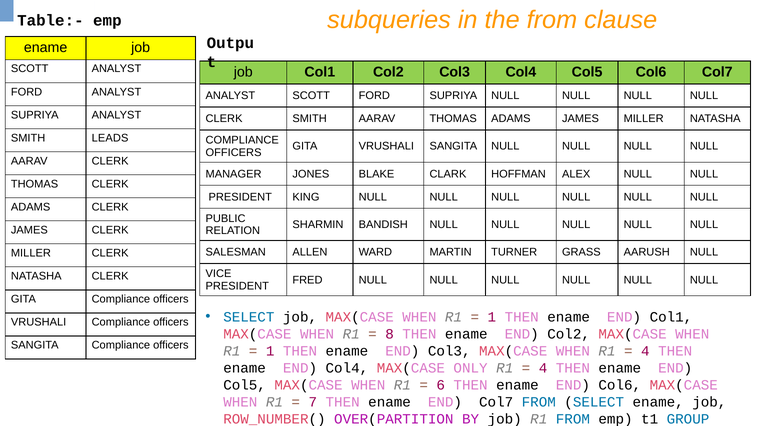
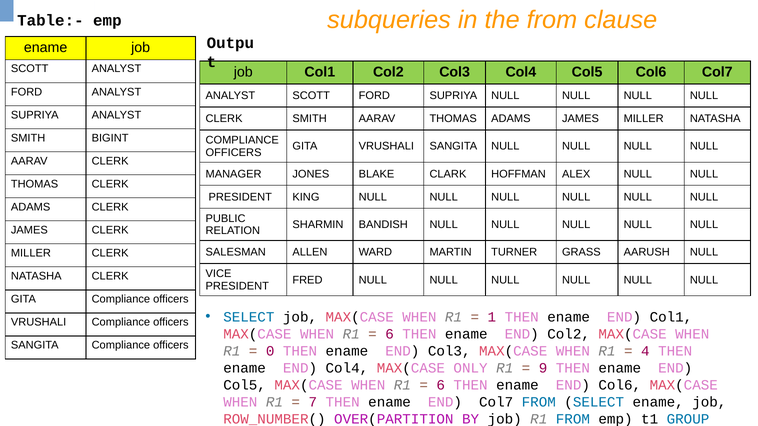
LEADS: LEADS -> BIGINT (110, 138)
8: 8 -> 6 (390, 334)
1: 1 -> 0 (270, 351)
4: 4 -> 9 (543, 368)
